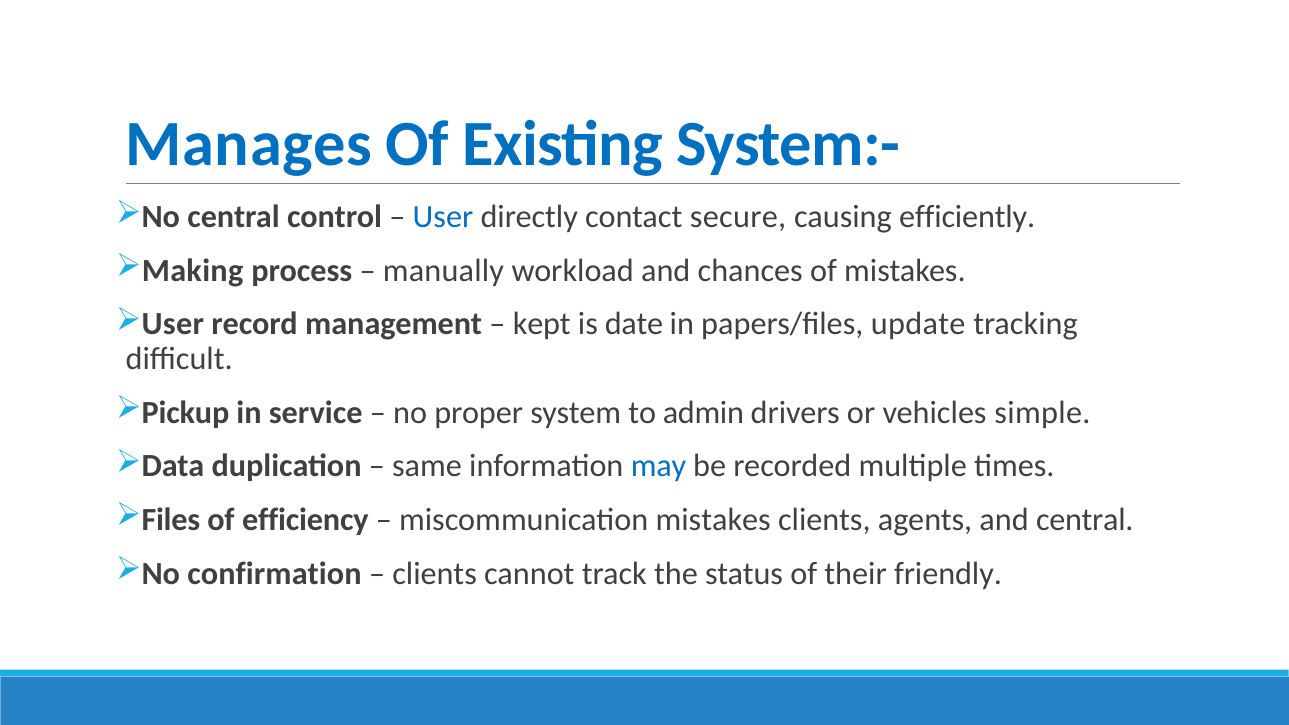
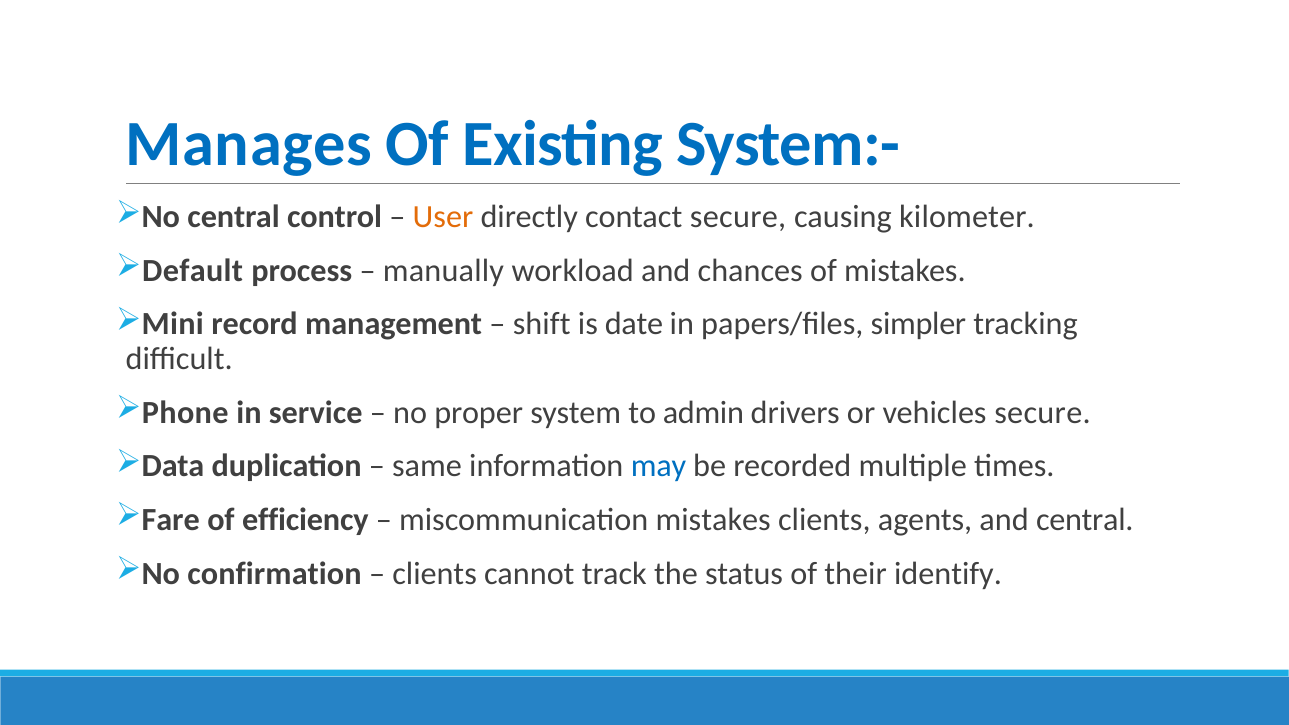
User colour: blue -> orange (443, 217)
efficiently: efficiently -> kilometer (967, 217)
Making: Making -> Default (193, 271)
User: User -> Mini (173, 324)
kept: kept -> shift (542, 324)
update: update -> simpler (918, 324)
Pickup: Pickup -> Phone (185, 413)
vehicles simple: simple -> secure (1042, 413)
Files: Files -> Fare (171, 520)
friendly: friendly -> identify (948, 574)
